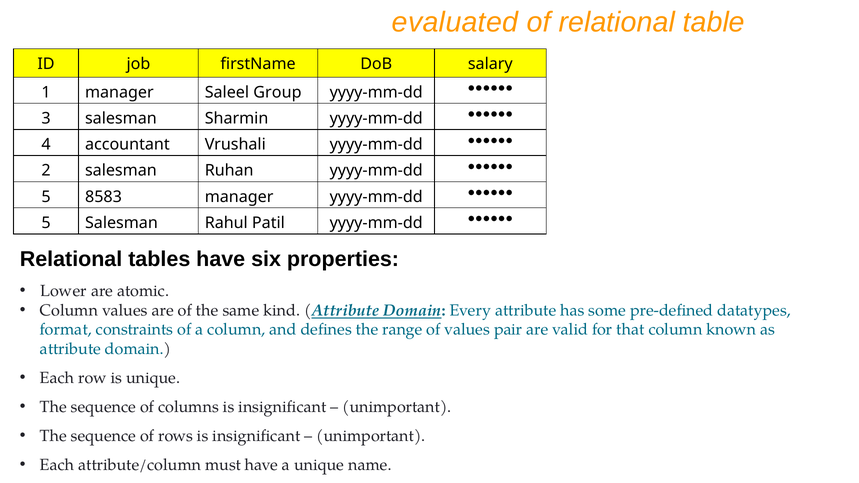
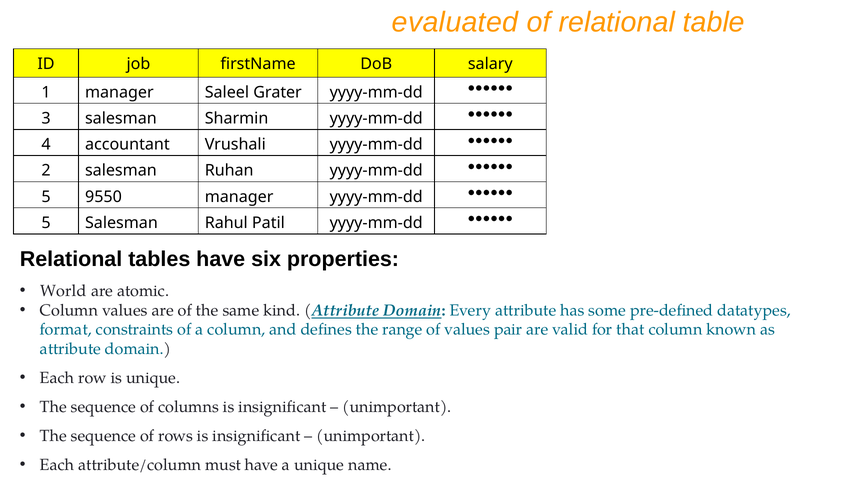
Group: Group -> Grater (278, 92)
8583: 8583 -> 9550 (103, 197)
Lower: Lower -> World (63, 291)
